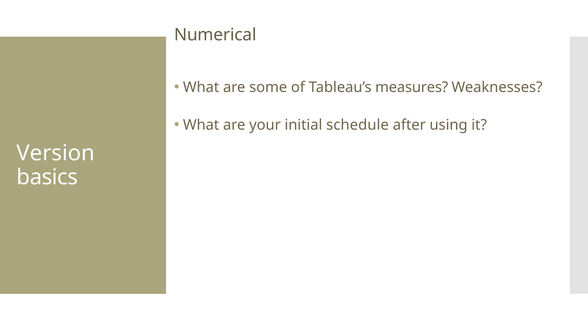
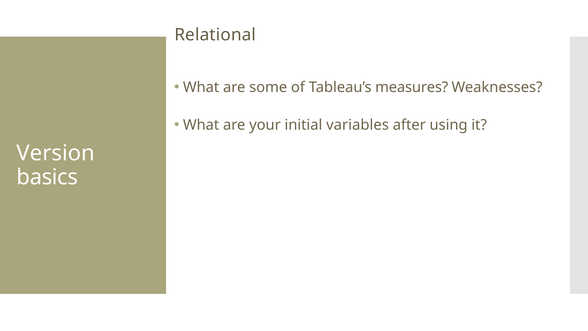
Numerical: Numerical -> Relational (215, 35)
schedule: schedule -> variables (358, 125)
